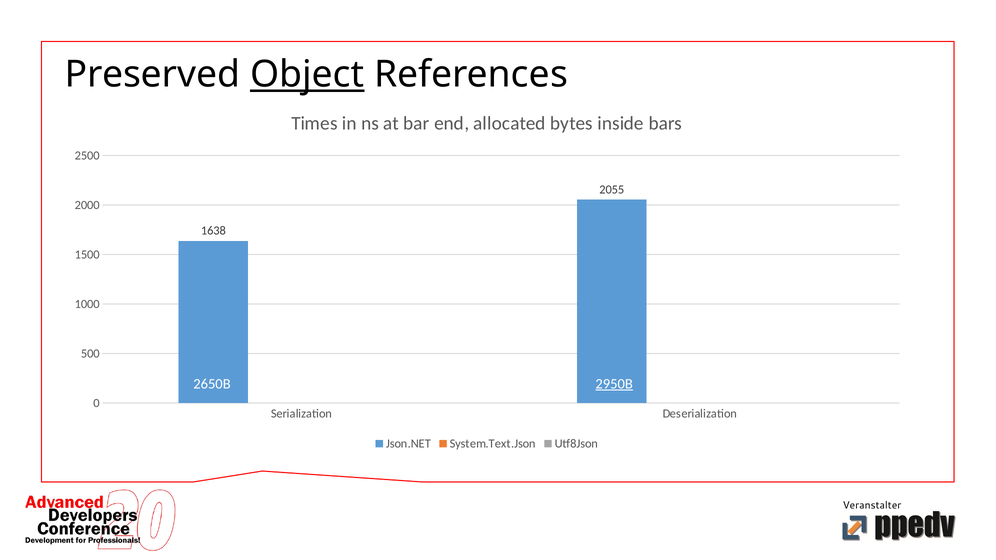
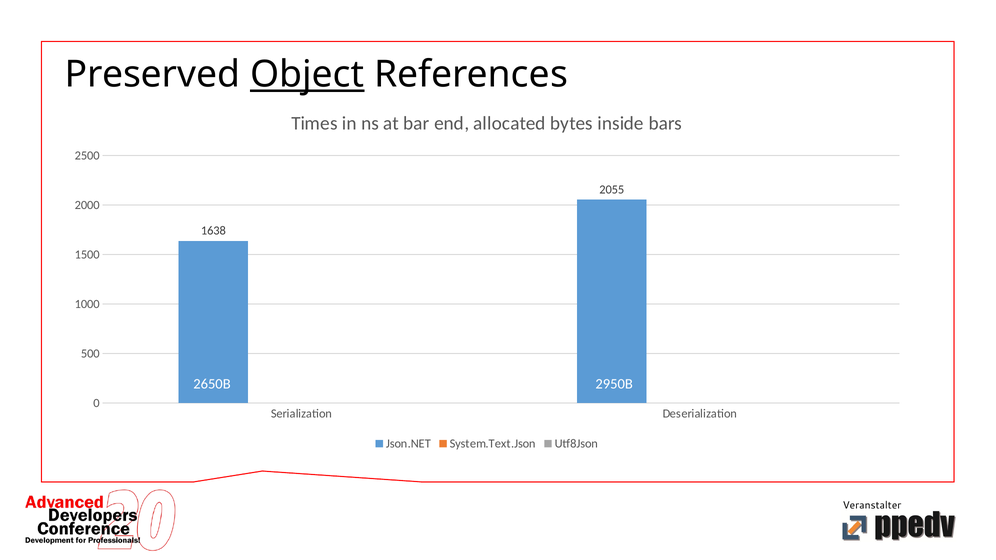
2950B underline: present -> none (614, 384)
